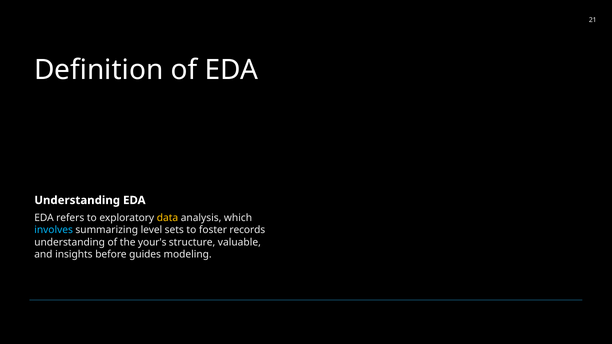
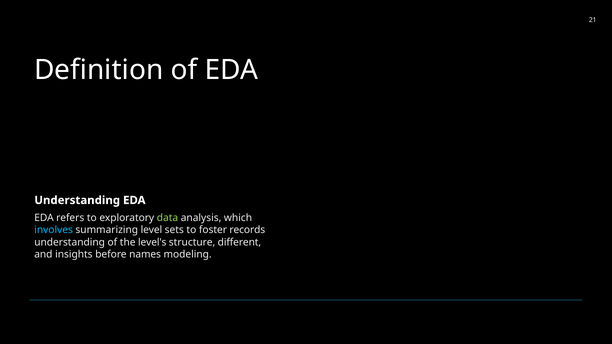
data colour: yellow -> light green (168, 218)
your's: your's -> level's (152, 243)
valuable: valuable -> different (239, 243)
guides: guides -> names (145, 255)
